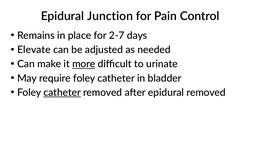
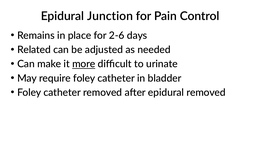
2-7: 2-7 -> 2-6 (117, 36)
Elevate: Elevate -> Related (34, 50)
catheter underline: present -> none (62, 92)
